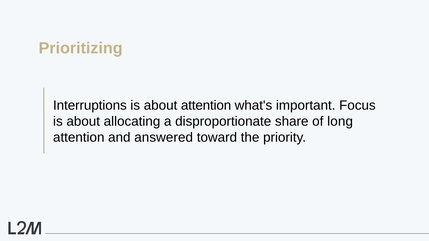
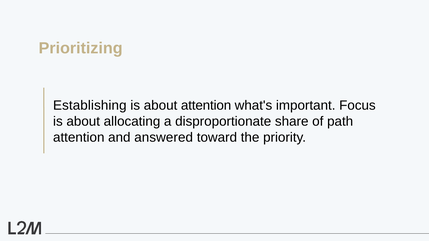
Interruptions: Interruptions -> Establishing (90, 105)
long: long -> path (340, 122)
